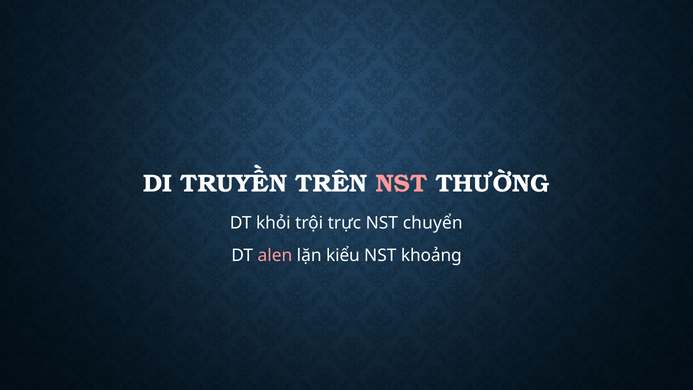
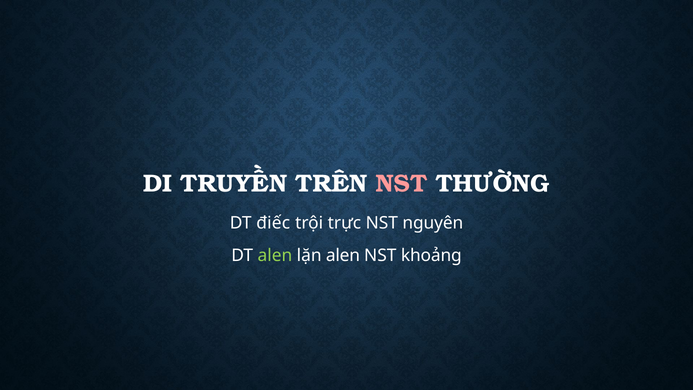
khỏi: khỏi -> điếc (273, 223)
chuyển: chuyển -> nguyên (433, 223)
alen colour: pink -> light green (275, 255)
lặn kiểu: kiểu -> alen (343, 255)
